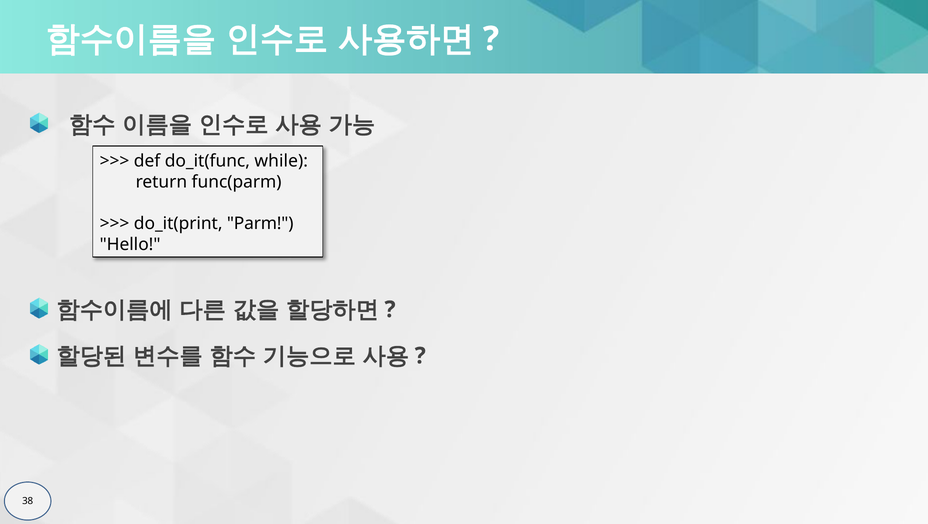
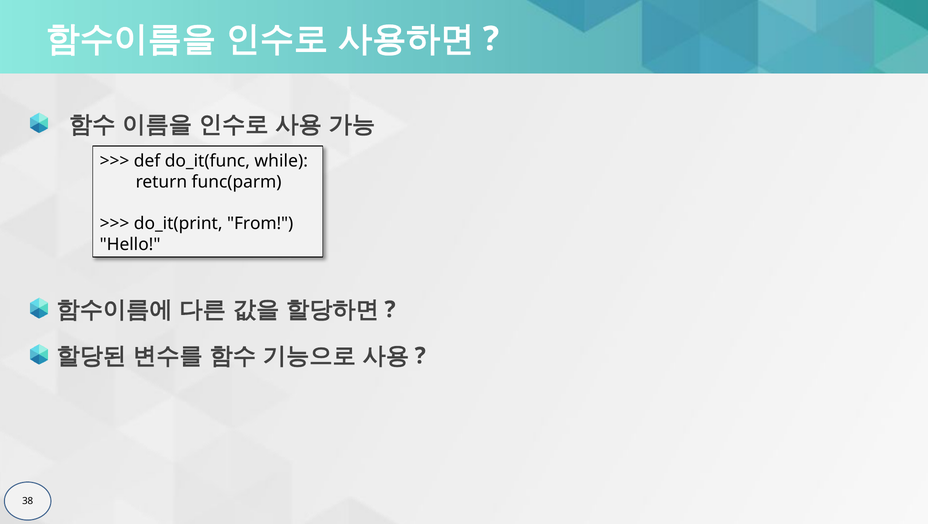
Parm: Parm -> From (260, 224)
